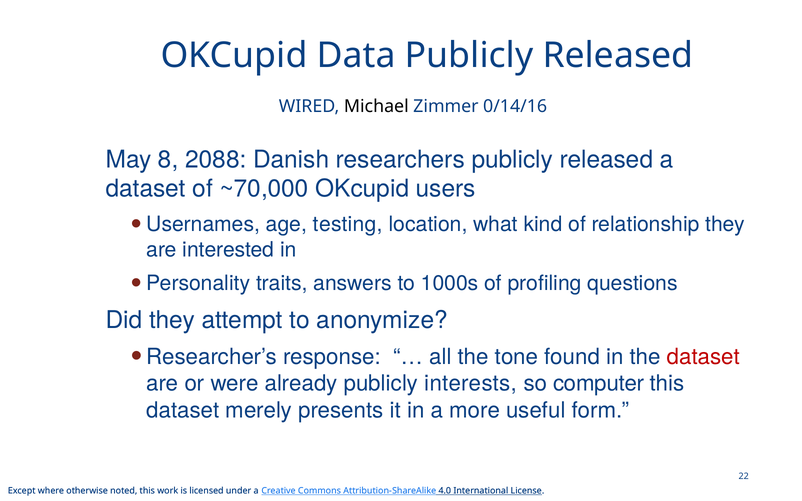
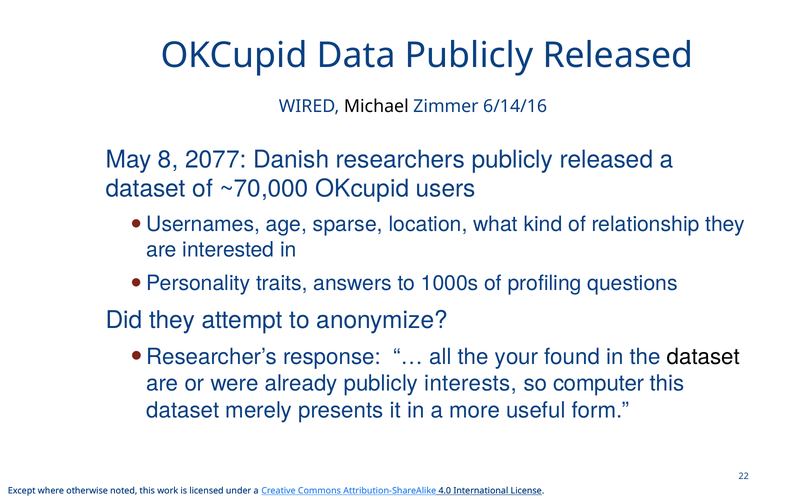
0/14/16: 0/14/16 -> 6/14/16 (515, 106)
2088: 2088 -> 2077 (216, 160)
testing: testing -> sparse (348, 224)
tone: tone -> your (517, 357)
dataset colour: red -> black (703, 357)
